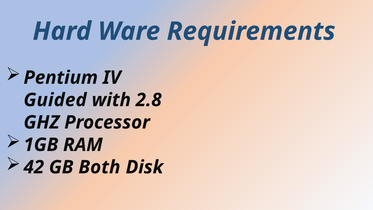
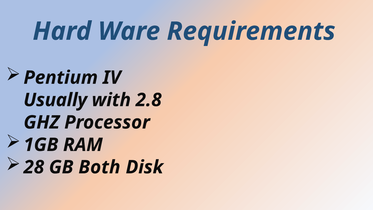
Guided: Guided -> Usually (55, 100)
42: 42 -> 28 (34, 167)
